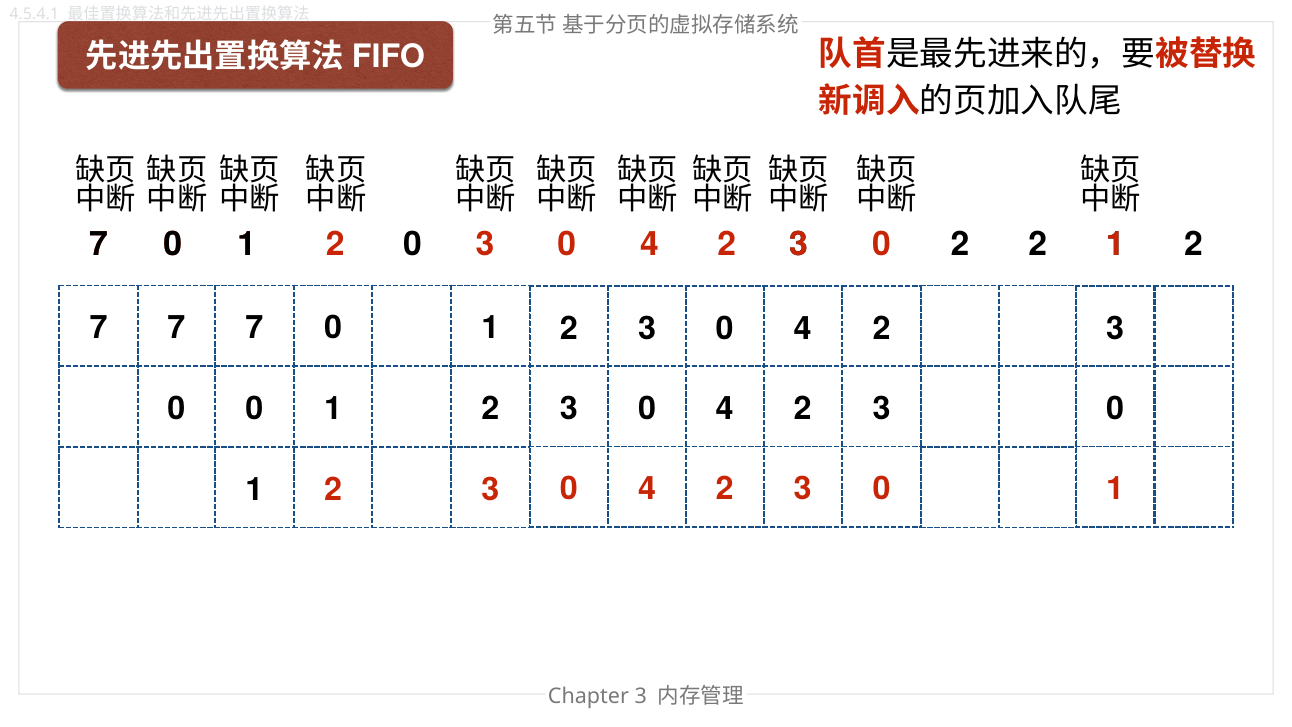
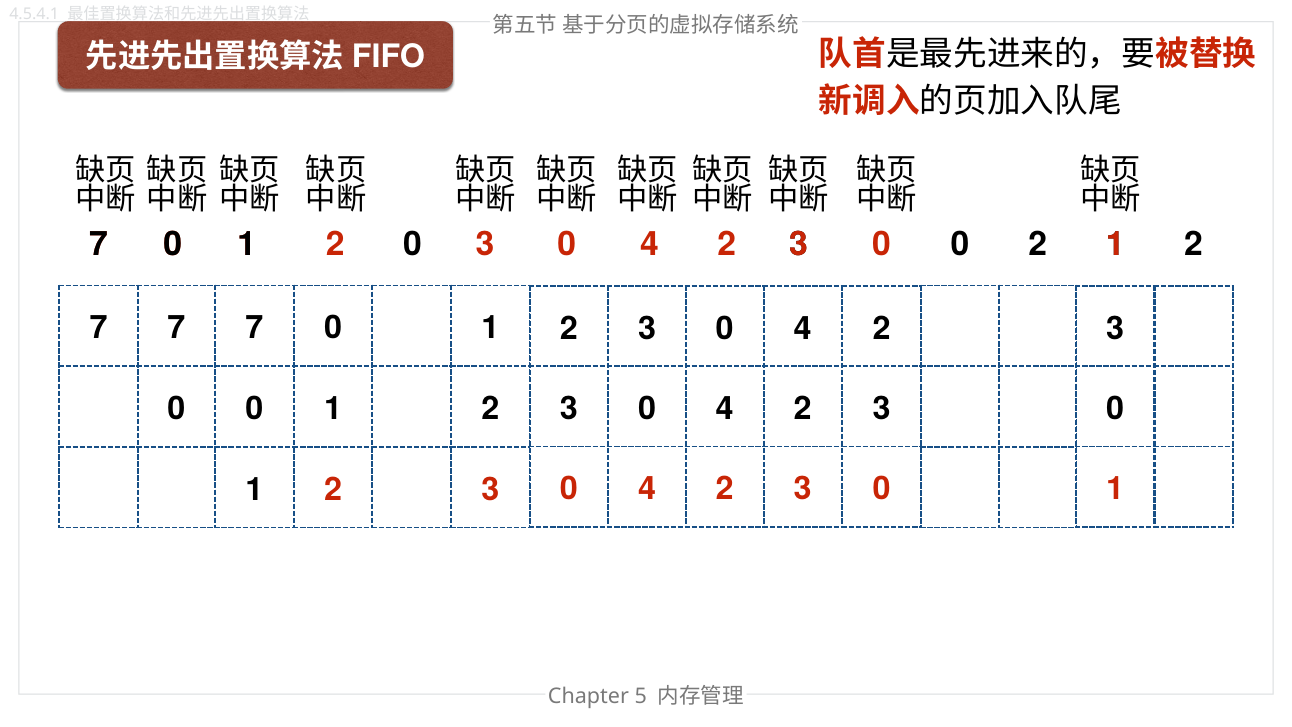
2: 2 -> 0 (960, 244)
Chapter 3: 3 -> 5 (641, 696)
